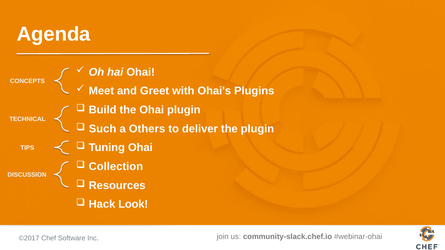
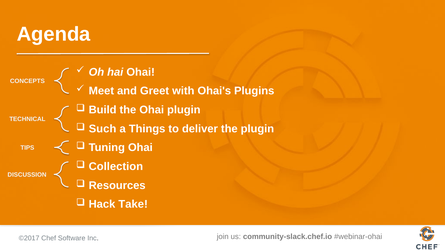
Others: Others -> Things (147, 129)
Look: Look -> Take (133, 205)
